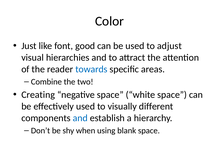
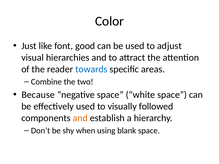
Creating: Creating -> Because (38, 95)
different: different -> followed (156, 107)
and colour: blue -> orange (80, 118)
